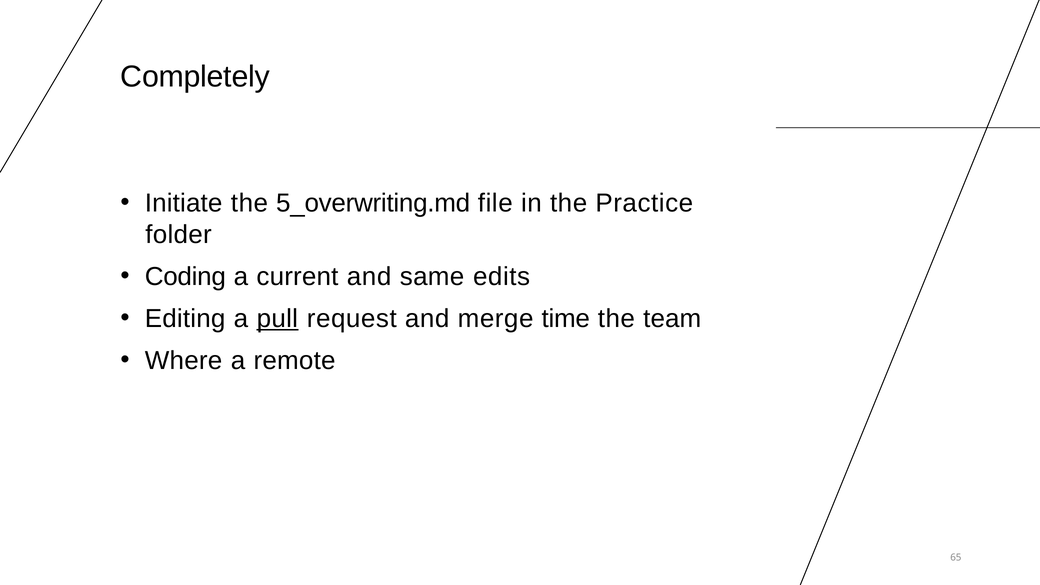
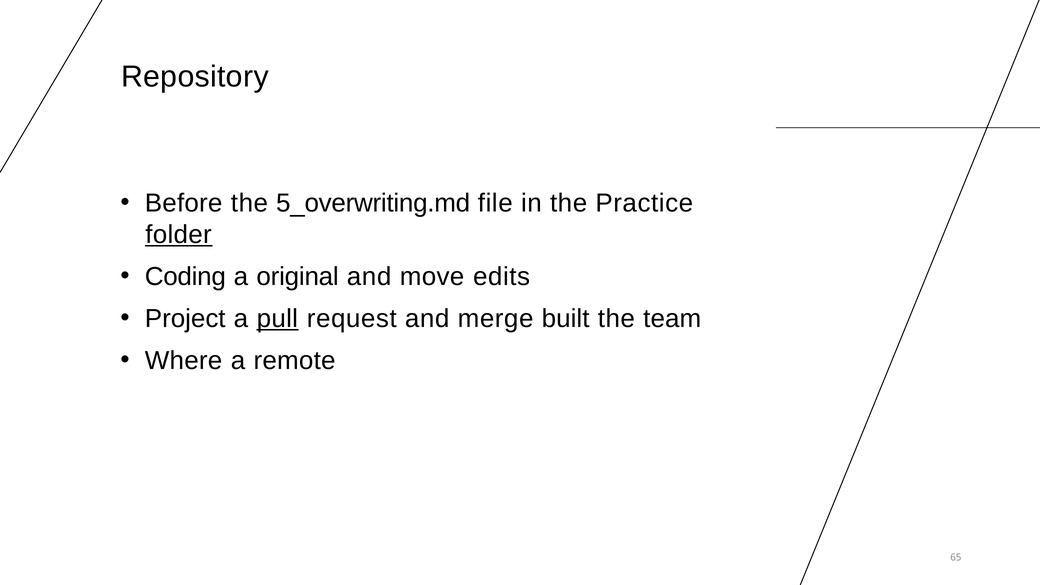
Completely: Completely -> Repository (195, 77)
Initiate: Initiate -> Before (184, 203)
folder underline: none -> present (179, 234)
current: current -> original (298, 277)
same: same -> move (432, 277)
Editing: Editing -> Project (185, 319)
time: time -> built (566, 319)
